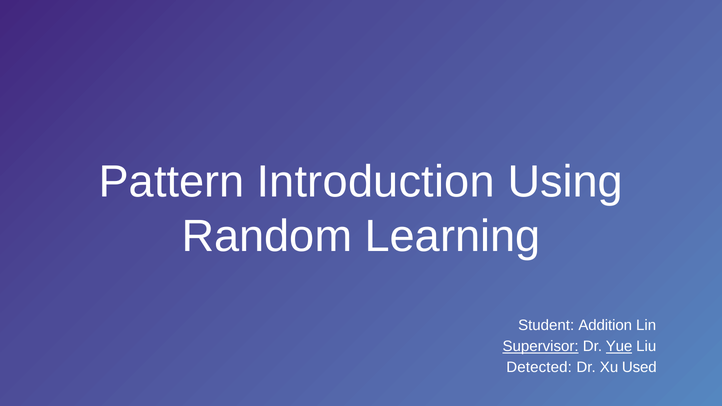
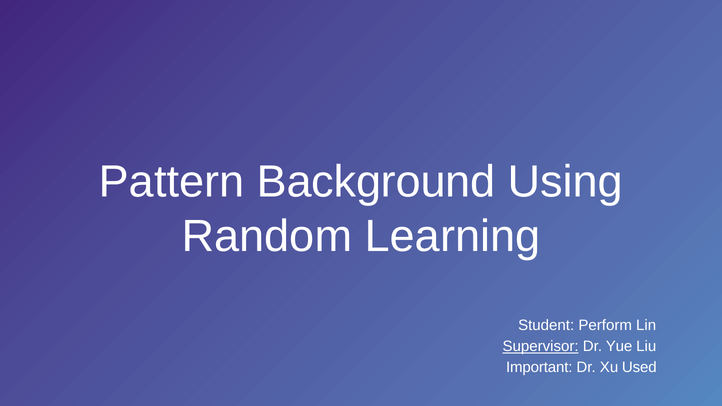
Introduction: Introduction -> Background (376, 182)
Addition: Addition -> Perform (605, 325)
Yue underline: present -> none (619, 347)
Detected: Detected -> Important (539, 368)
